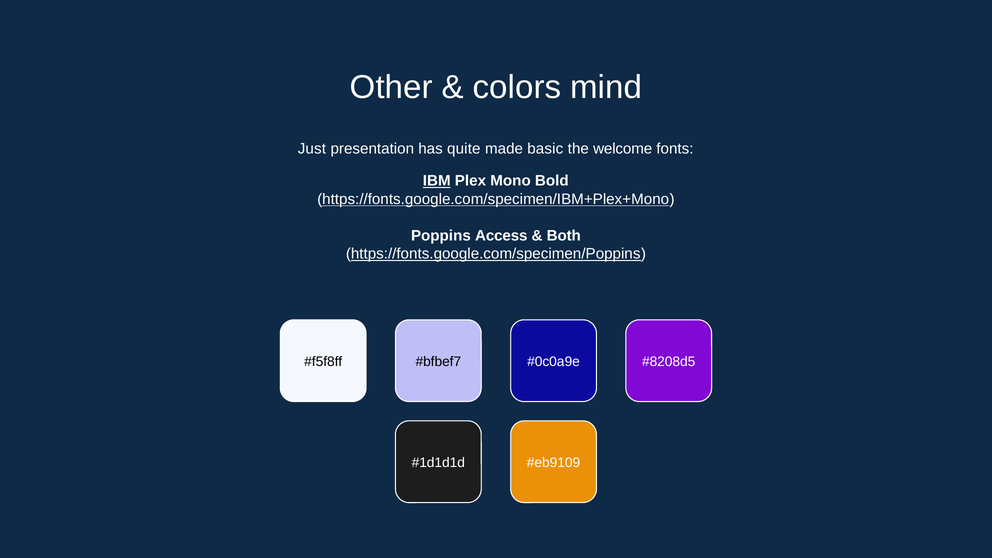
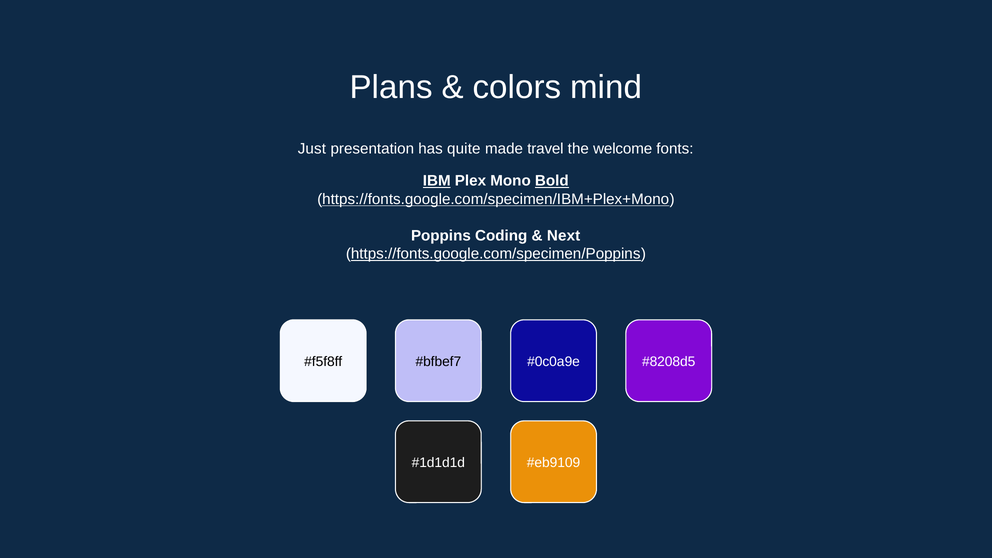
Other: Other -> Plans (391, 88)
basic: basic -> travel (545, 149)
Bold underline: none -> present (552, 181)
Access: Access -> Coding (501, 236)
Both: Both -> Next (564, 236)
